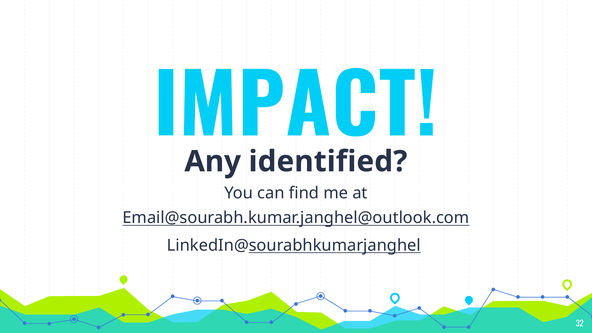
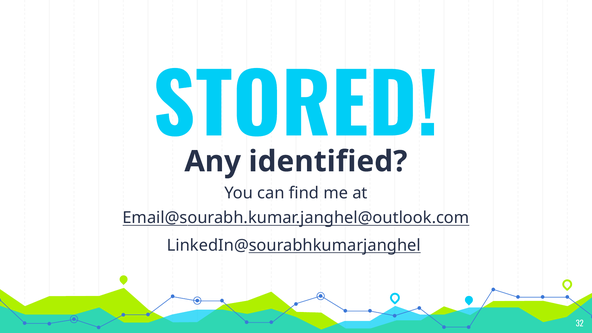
IMPACT: IMPACT -> STORED (296, 108)
